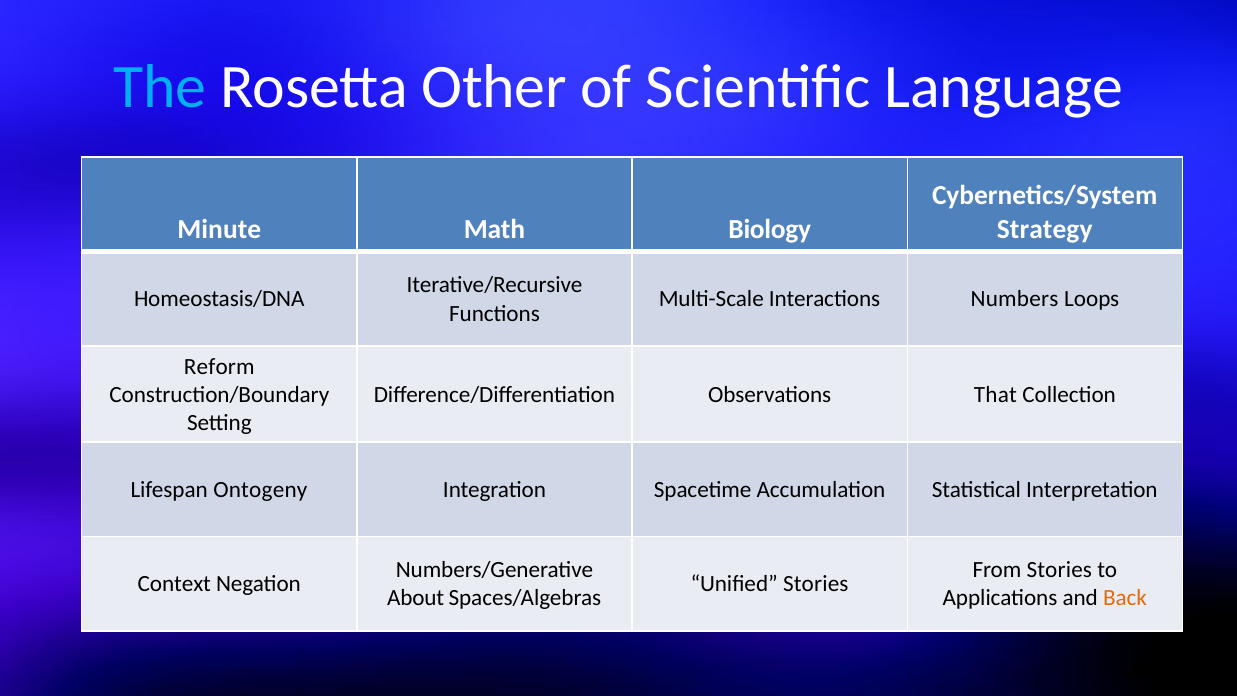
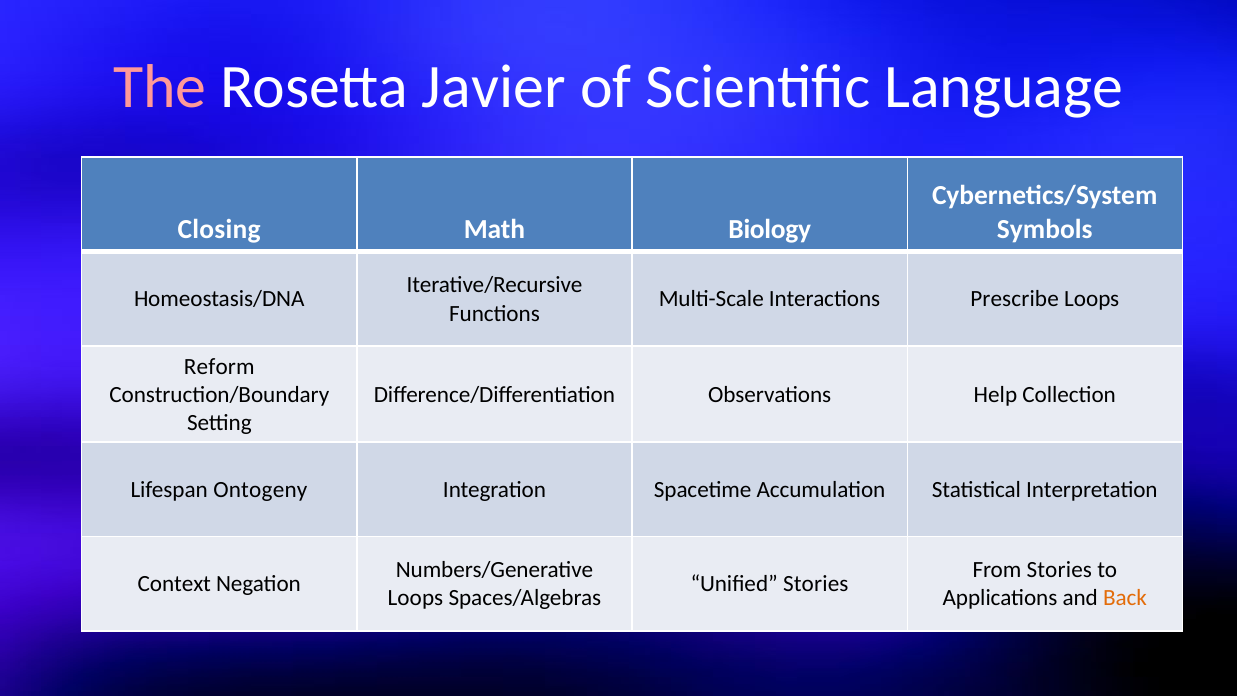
The colour: light blue -> pink (160, 87)
Other: Other -> Javier (494, 87)
Minute: Minute -> Closing (219, 229)
Strategy: Strategy -> Symbols (1045, 229)
Numbers: Numbers -> Prescribe (1015, 299)
That: That -> Help (995, 394)
About: About -> Loops (415, 598)
